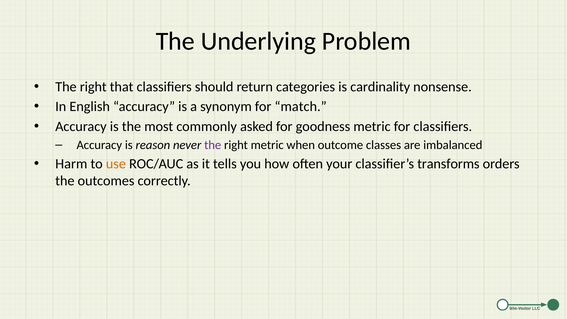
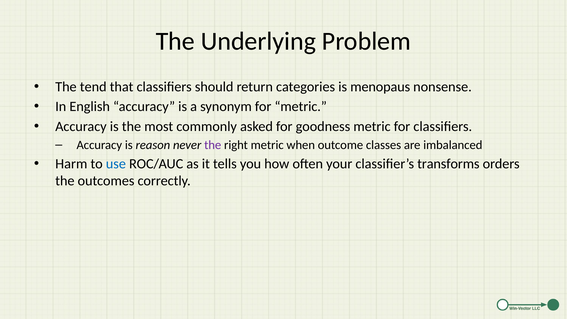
right: right -> tend (93, 87)
cardinality: cardinality -> menopaus (380, 87)
for match: match -> metric (301, 107)
use colour: orange -> blue (116, 164)
